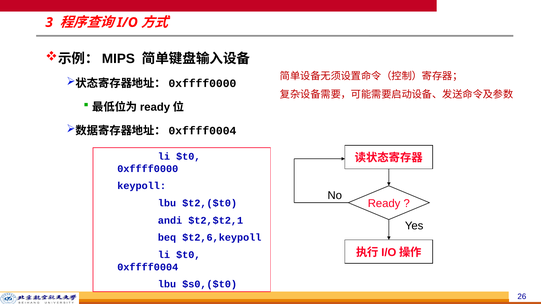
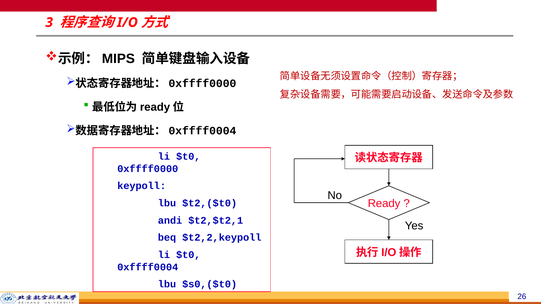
$t2,6,keypoll: $t2,6,keypoll -> $t2,2,keypoll (222, 238)
